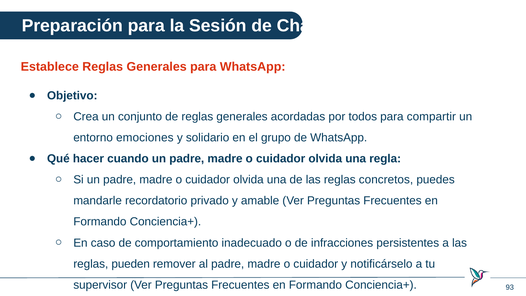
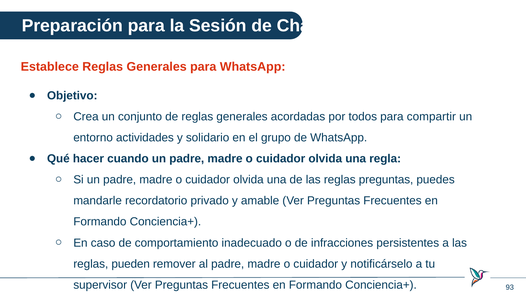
emociones: emociones -> actividades (145, 138)
reglas concretos: concretos -> preguntas (386, 180)
